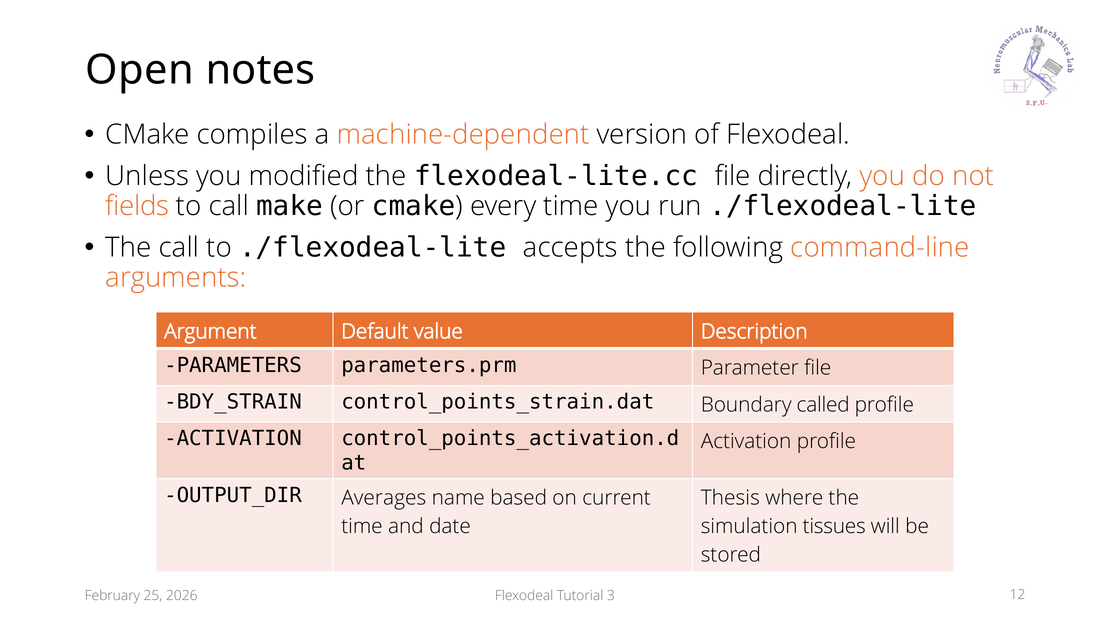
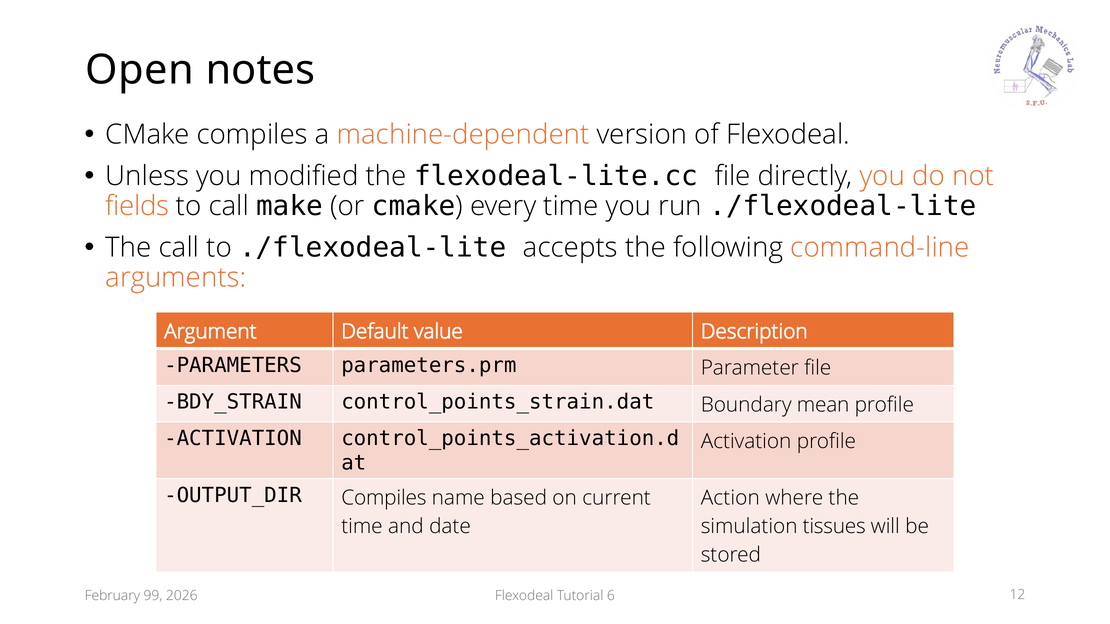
called: called -> mean (823, 405)
Averages: Averages -> Compiles (384, 498)
Thesis: Thesis -> Action (730, 498)
25: 25 -> 99 (153, 596)
3: 3 -> 6 (611, 596)
